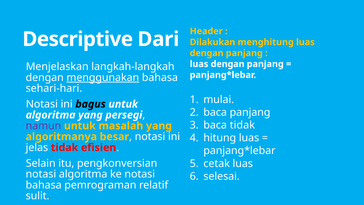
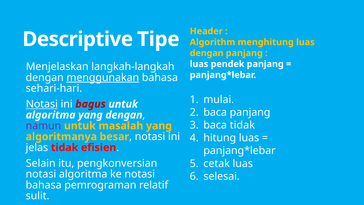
Dari: Dari -> Tipe (158, 39)
Dilakukan: Dilakukan -> Algorithm (213, 42)
dengan: dengan -> pendek (228, 64)
Notasi underline: none -> present (42, 104)
bagus colour: black -> red (91, 104)
yang persegi: persegi -> dengan (124, 115)
